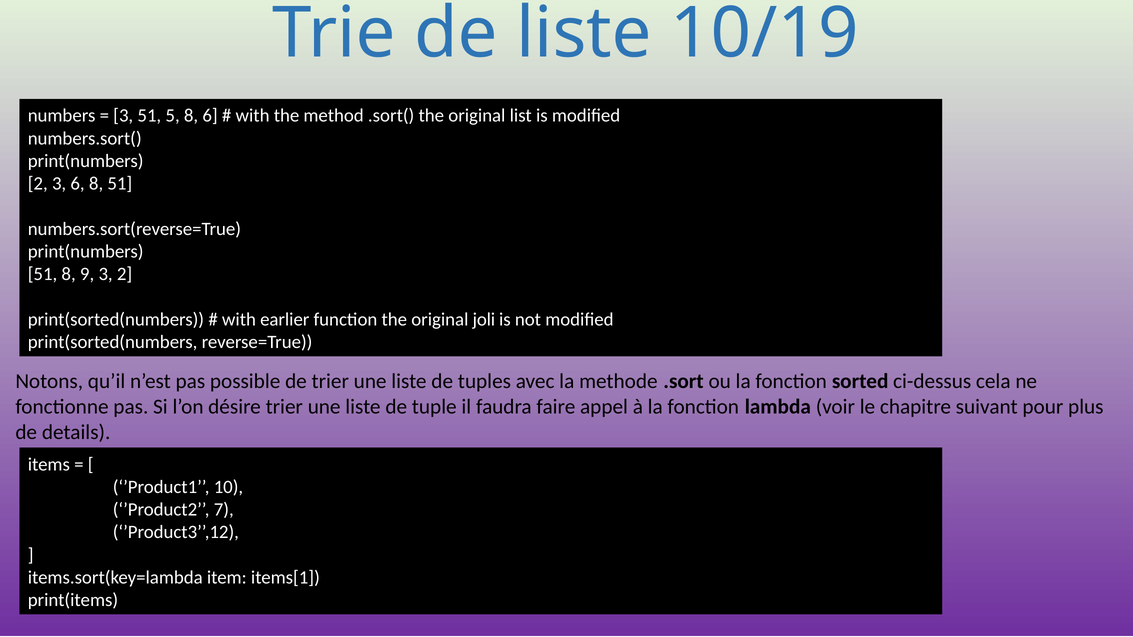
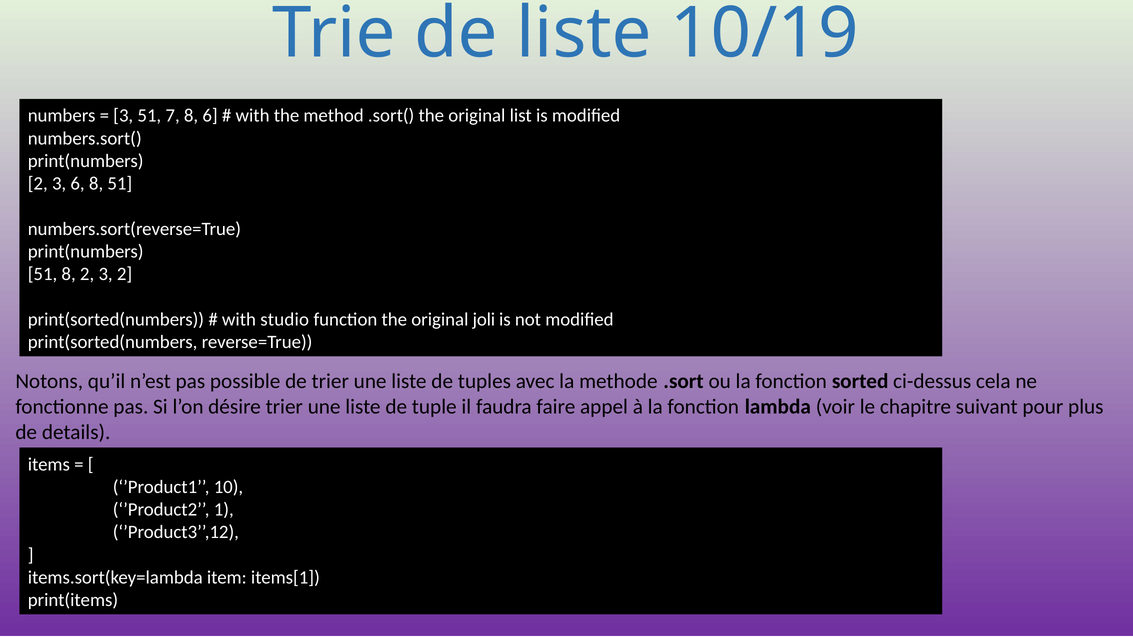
5: 5 -> 7 (173, 116)
8 9: 9 -> 2 (87, 274)
earlier: earlier -> studio (285, 320)
7: 7 -> 1 (224, 510)
